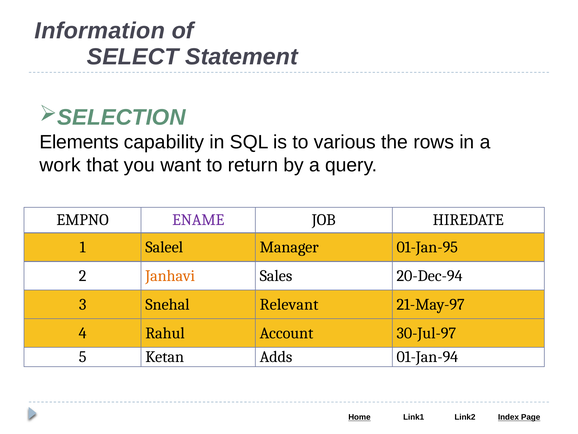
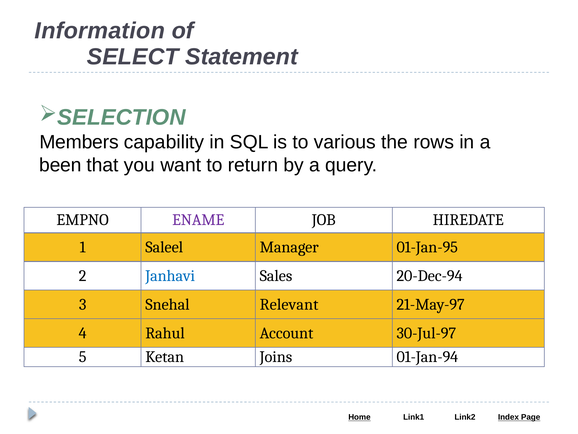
Elements: Elements -> Members (79, 142)
work: work -> been (60, 165)
Janhavi colour: orange -> blue (170, 275)
Adds: Adds -> Joins (276, 357)
